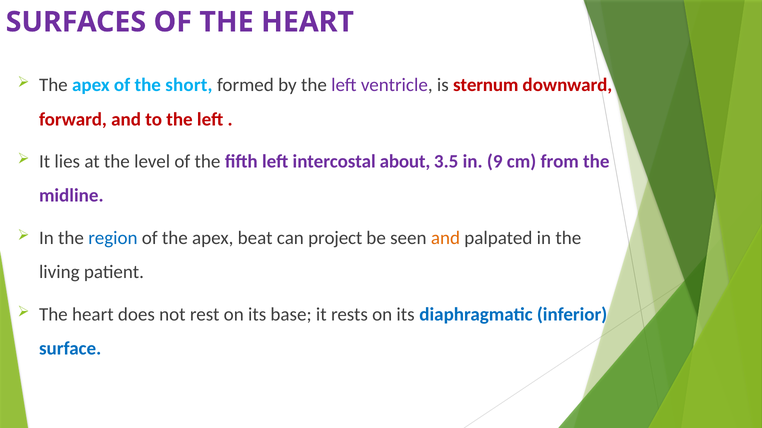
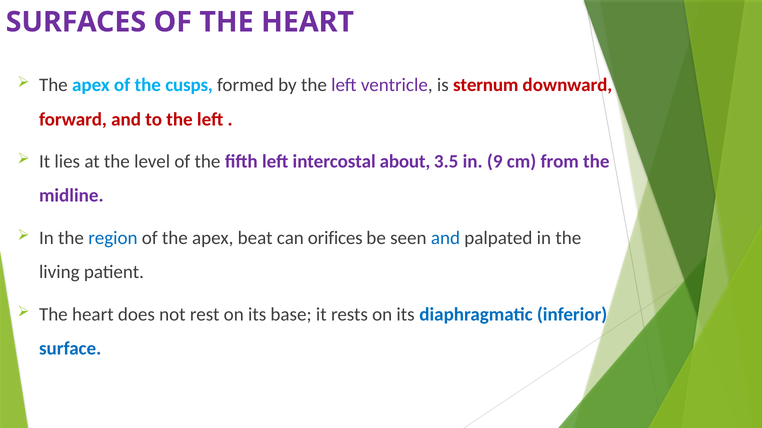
short: short -> cusps (189, 85)
project: project -> orifices (335, 238)
and colour: orange -> blue (445, 238)
